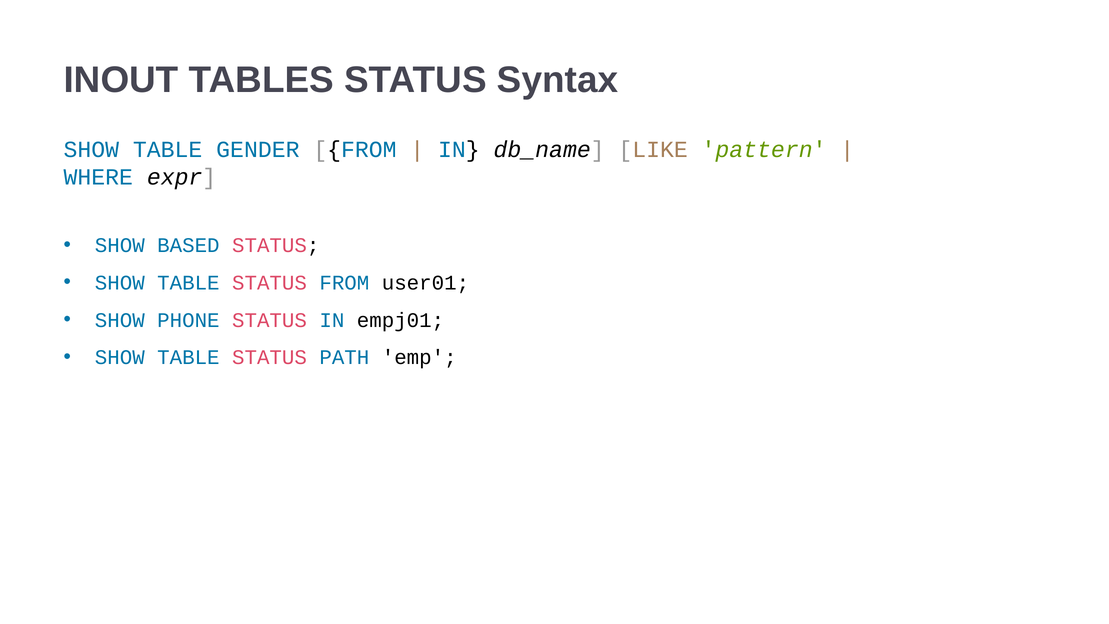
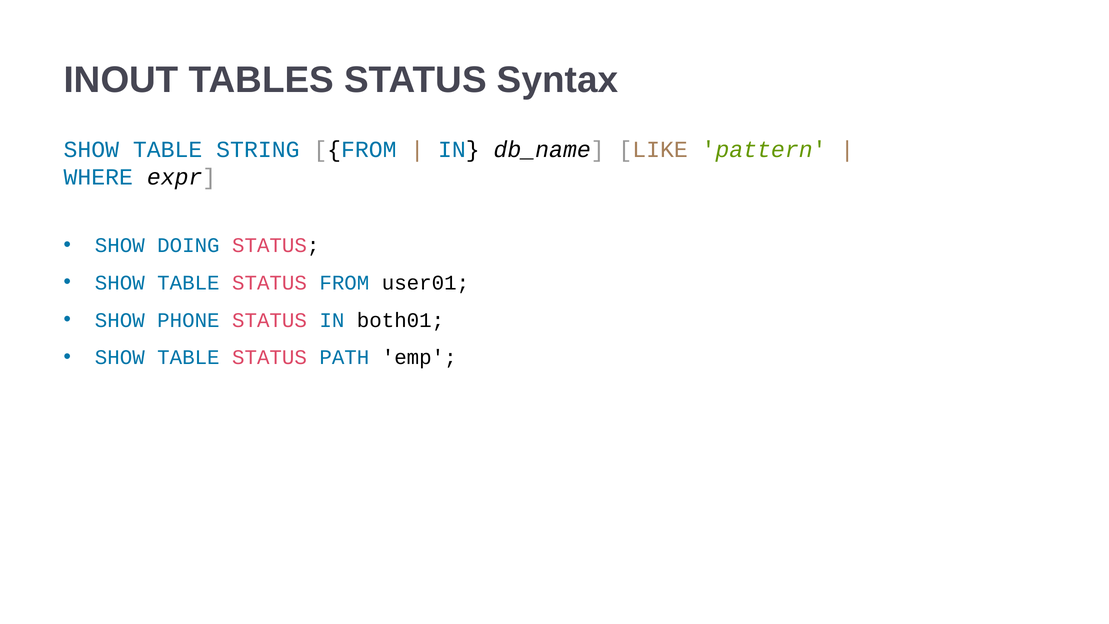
GENDER: GENDER -> STRING (258, 149)
BASED: BASED -> DOING (188, 245)
empj01: empj01 -> both01 (400, 320)
